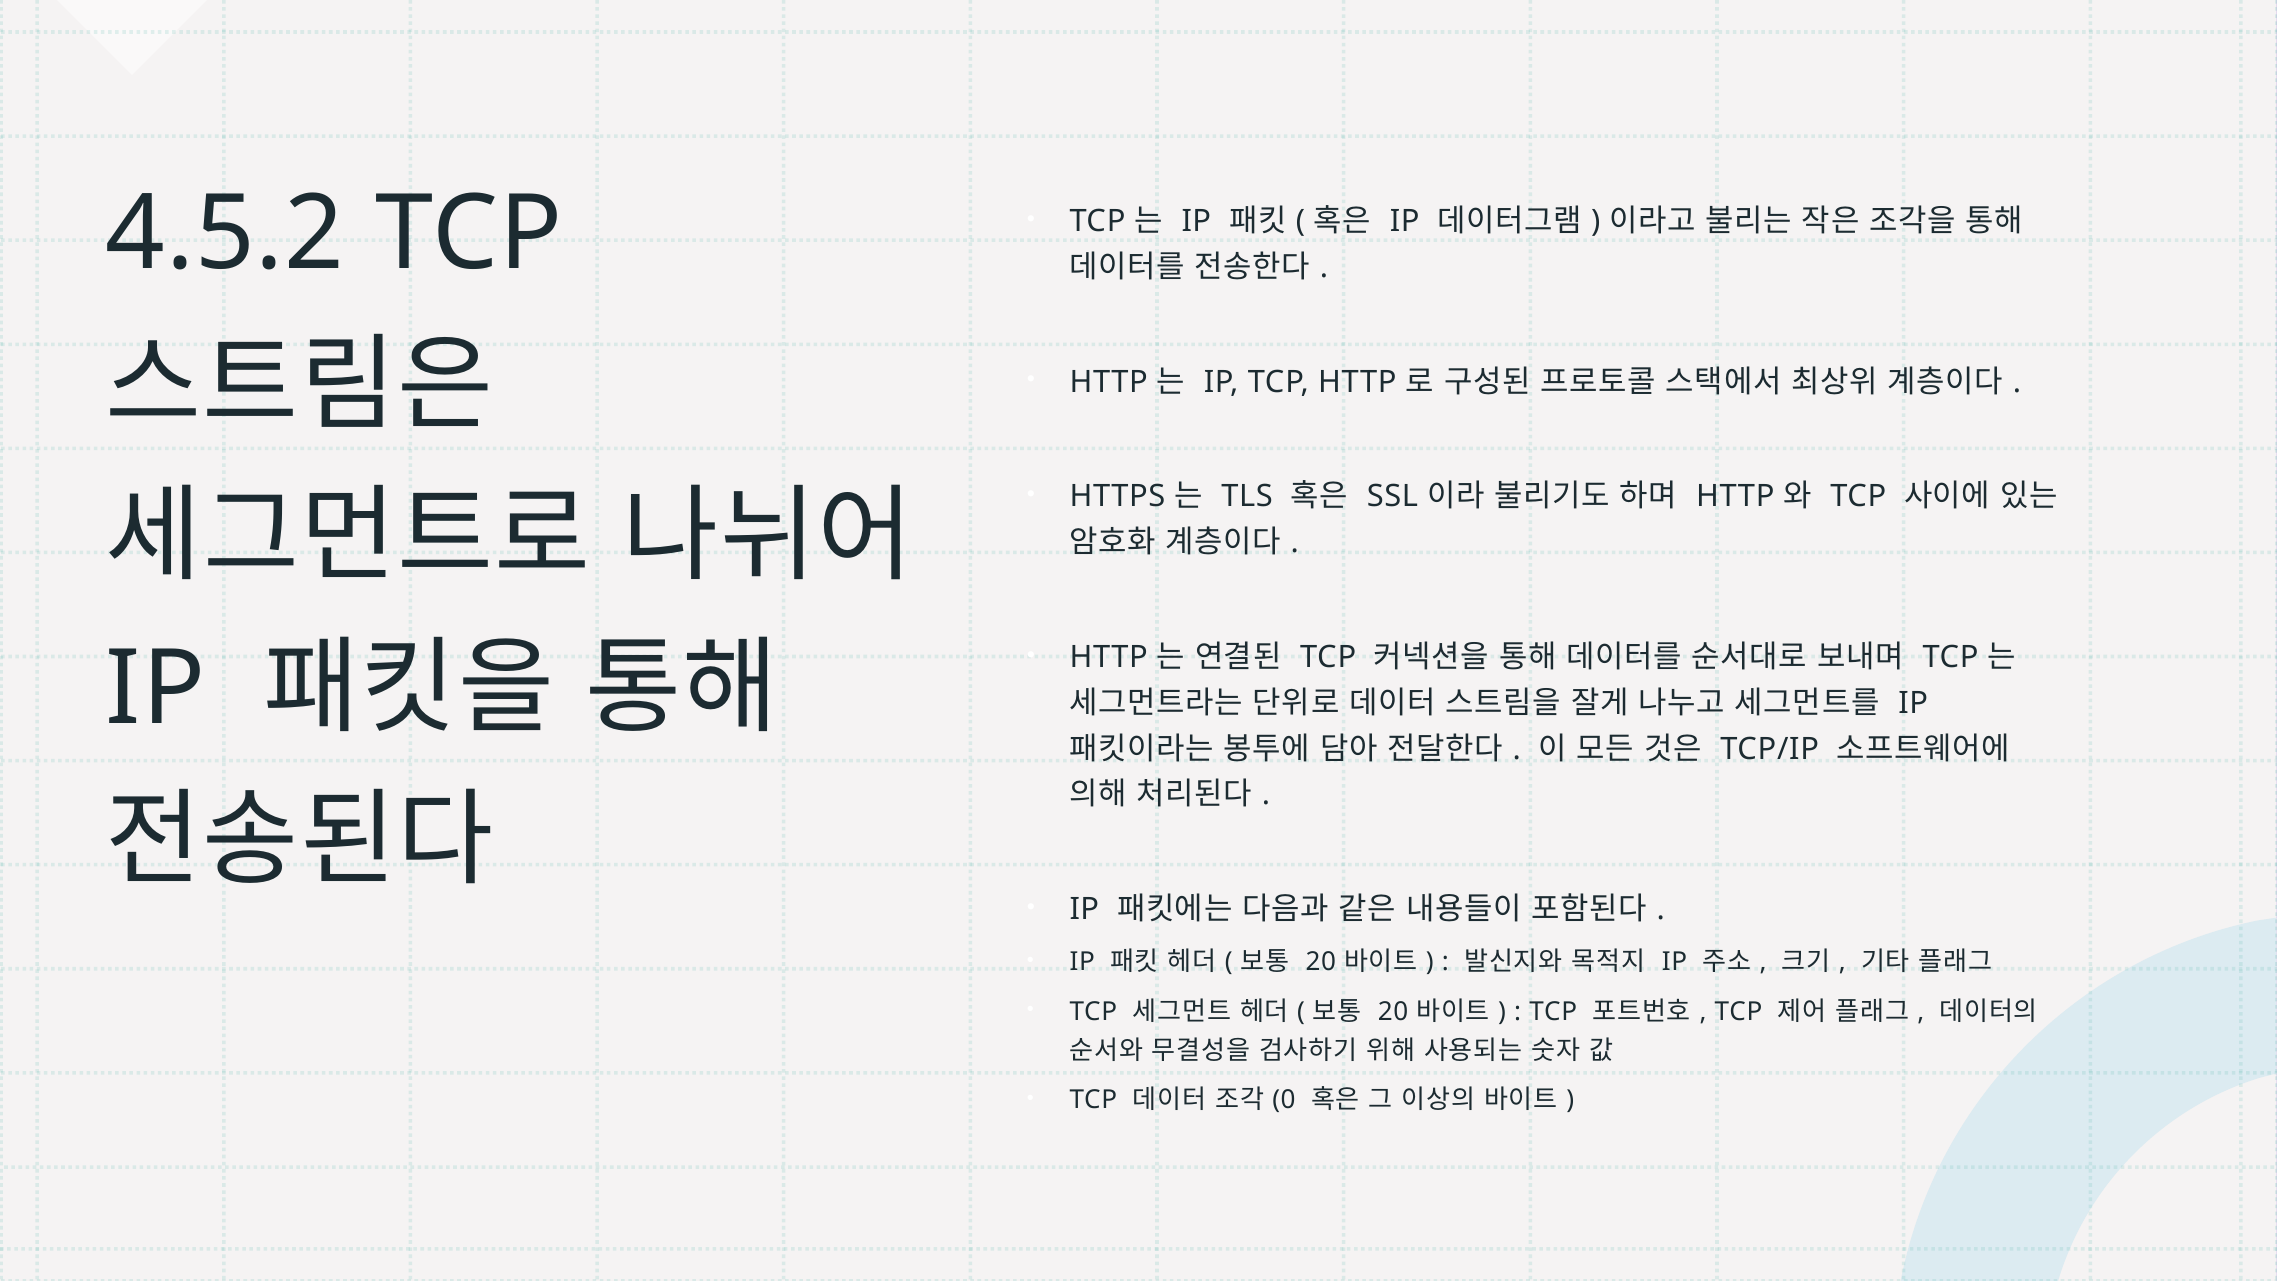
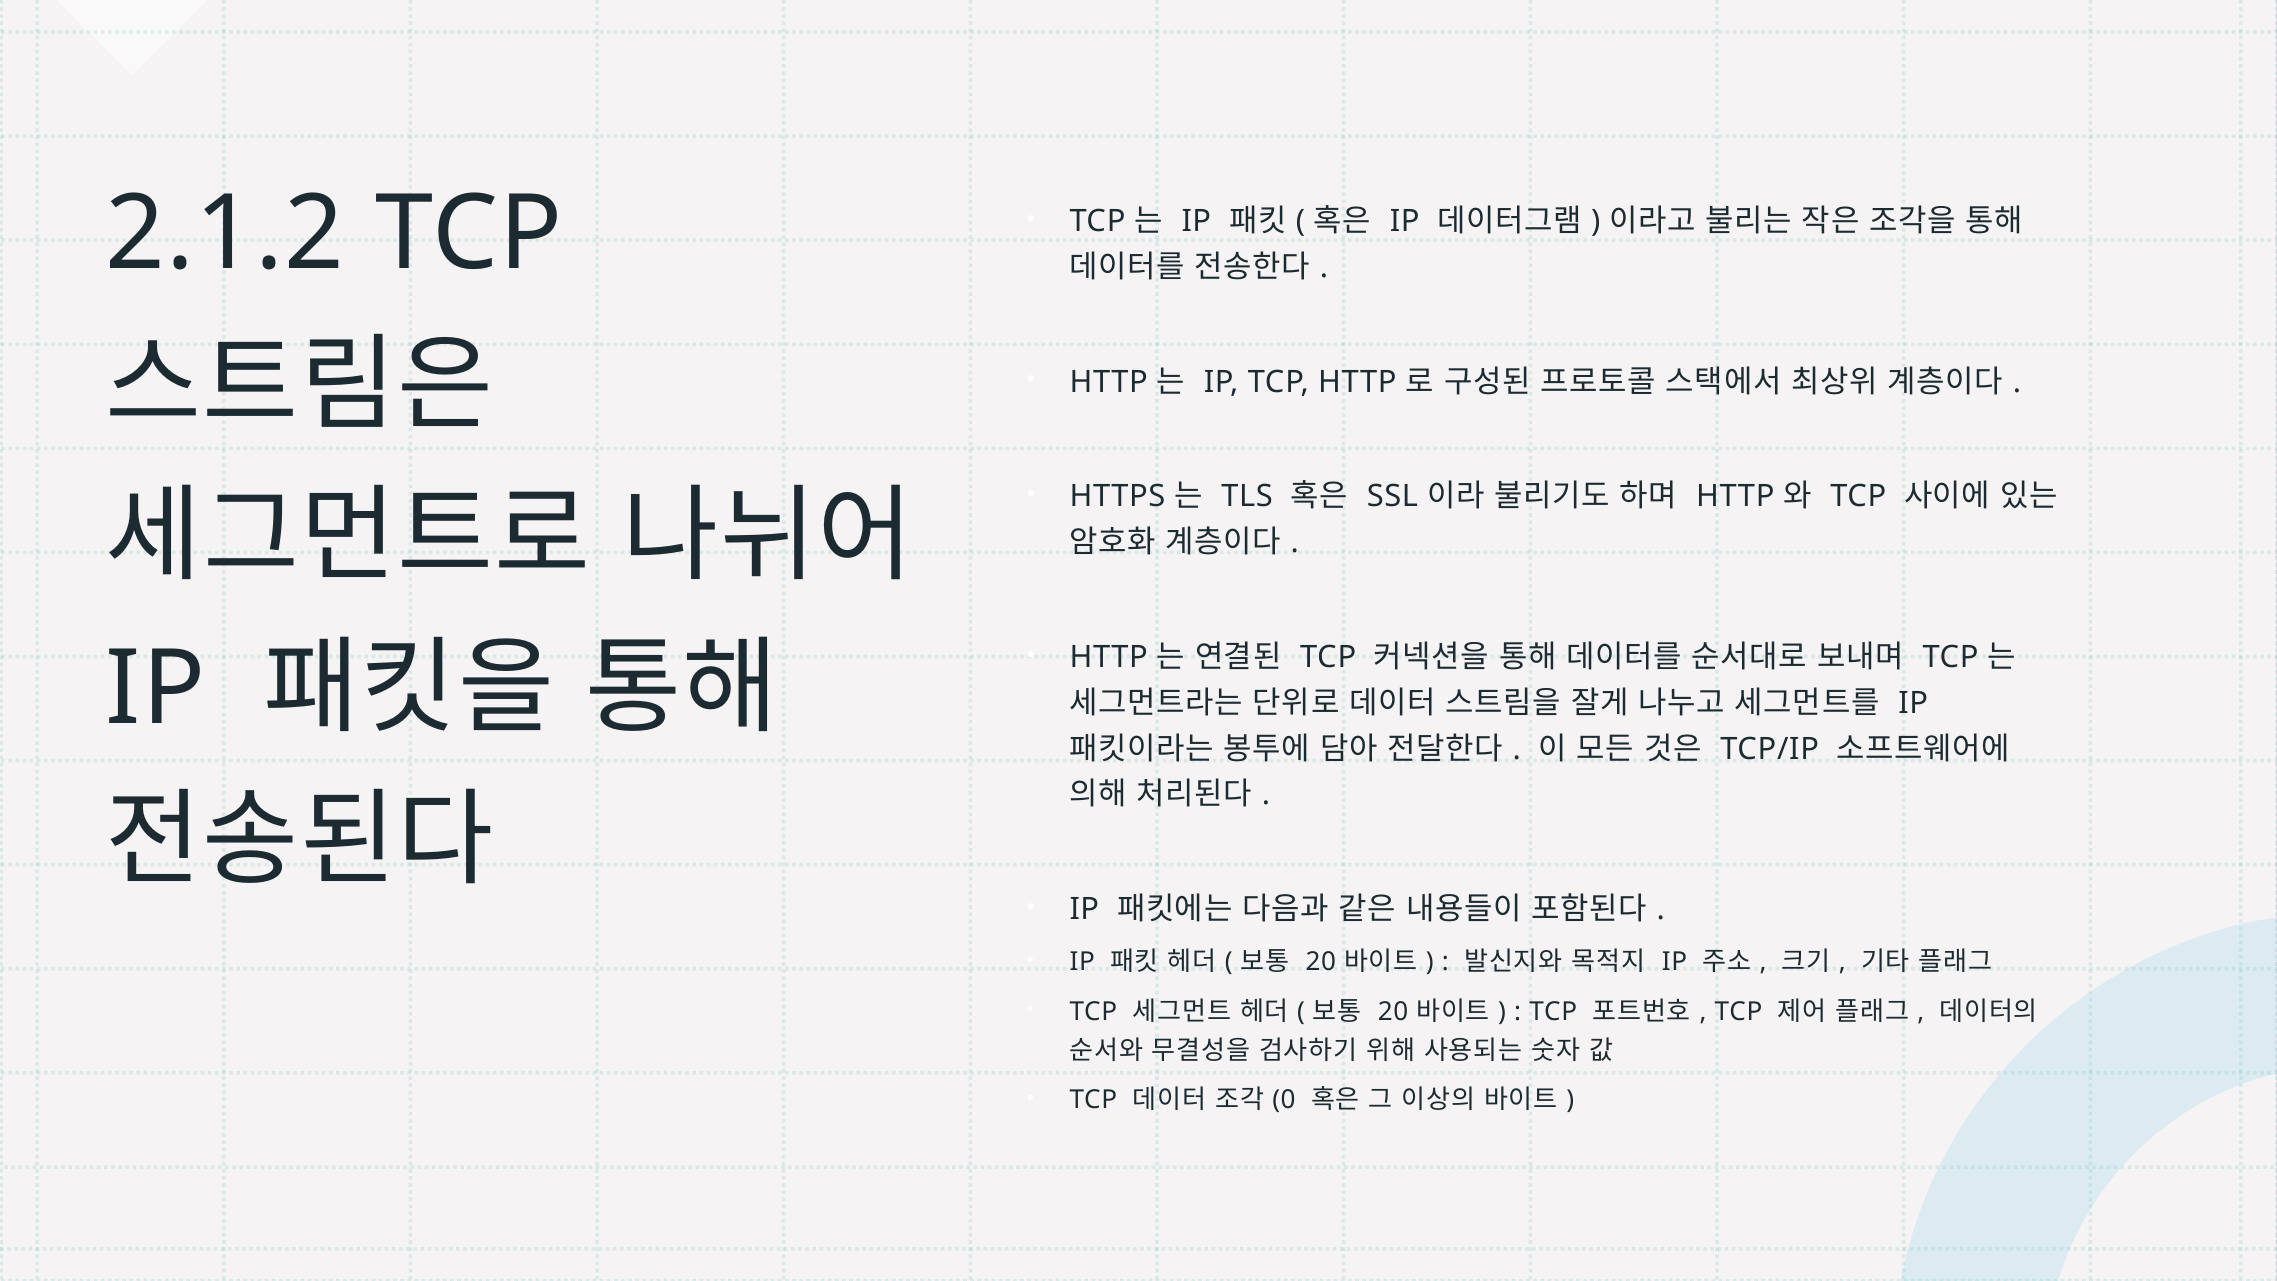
4.5.2: 4.5.2 -> 2.1.2 (225, 234)
